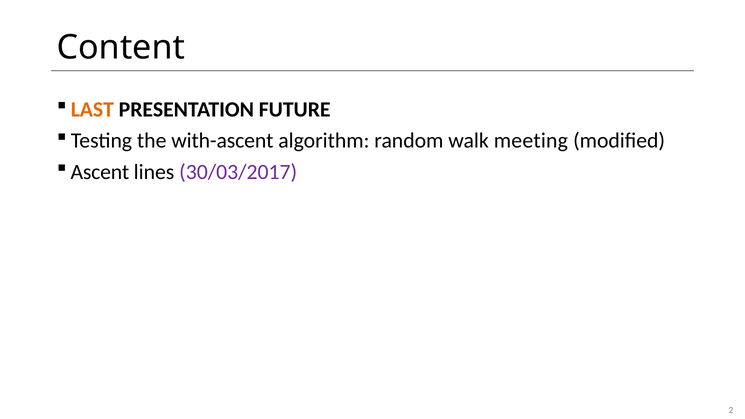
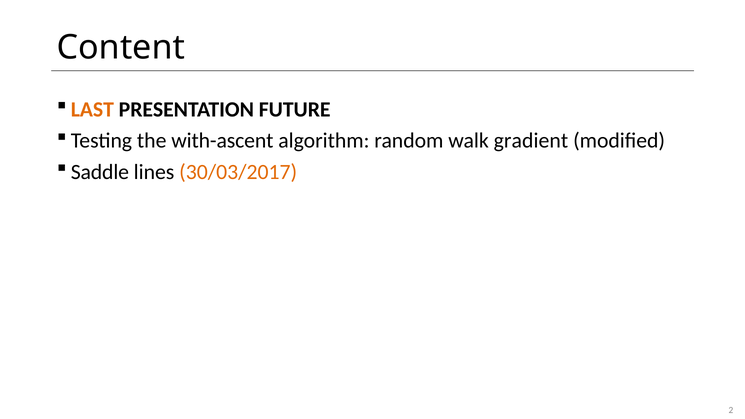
meeting: meeting -> gradient (531, 141)
Ascent: Ascent -> Saddle (100, 172)
30/03/2017 colour: purple -> orange (238, 172)
